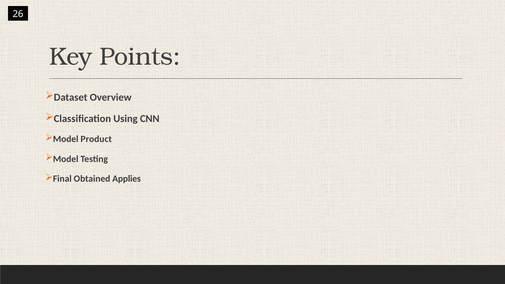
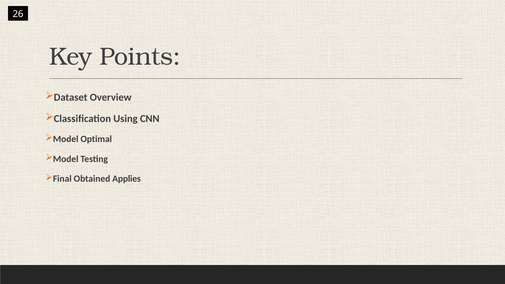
Product: Product -> Optimal (96, 139)
